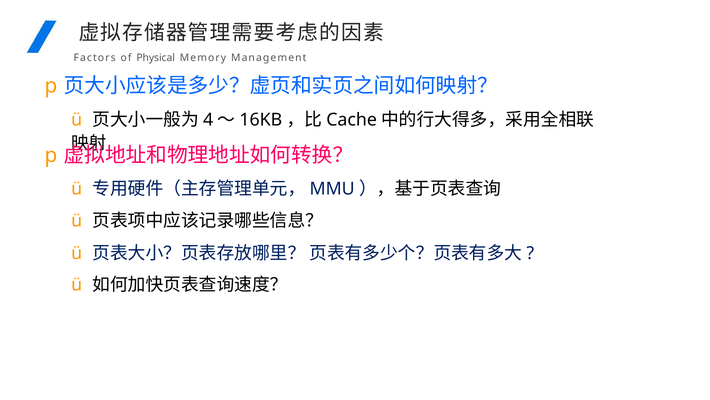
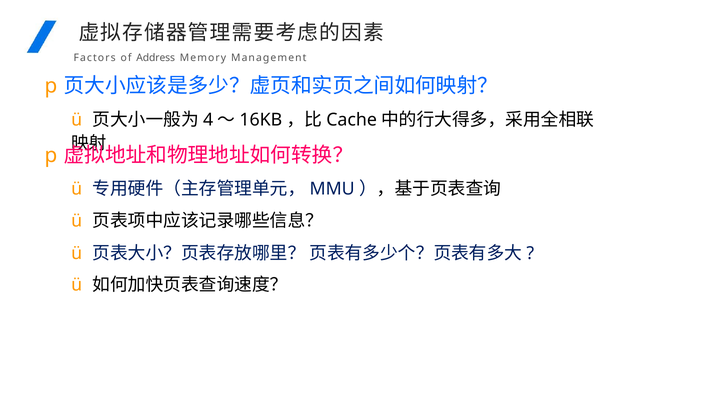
Physical: Physical -> Address (156, 58)
